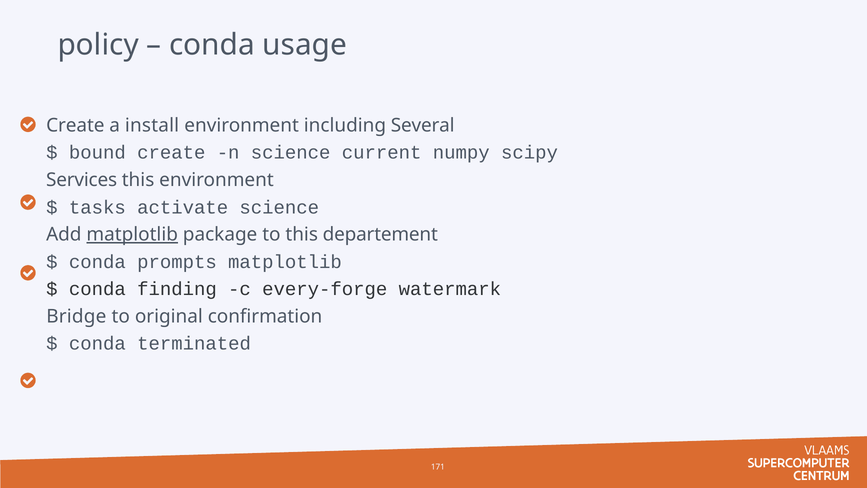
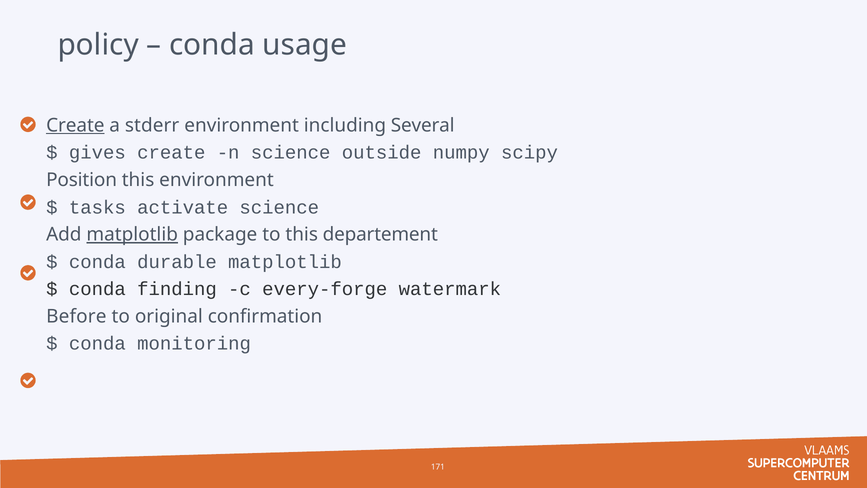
Create underline: none -> present (75, 125)
install: install -> stderr (152, 125)
bound: bound -> gives (97, 153)
current: current -> outside (382, 153)
Services: Services -> Position (82, 180)
prompts: prompts -> durable (177, 262)
Bridge: Bridge -> Before (76, 316)
terminated: terminated -> monitoring (194, 343)
